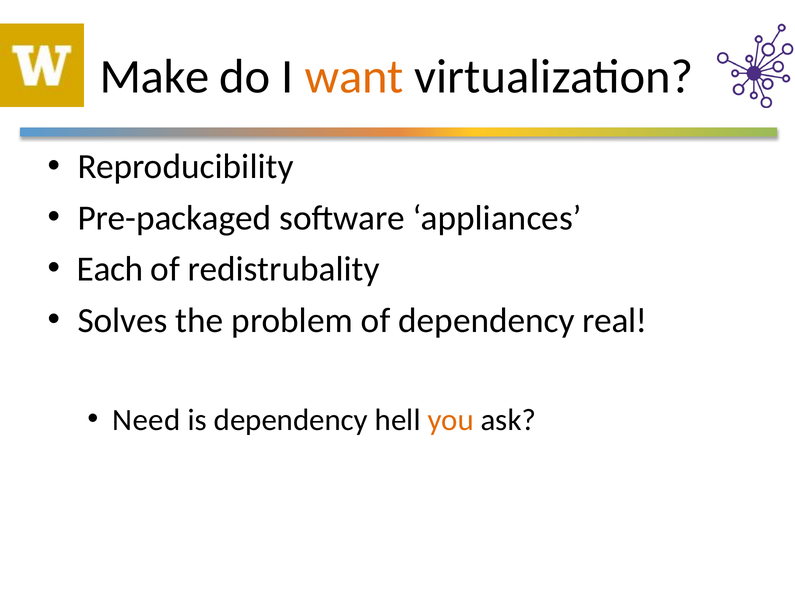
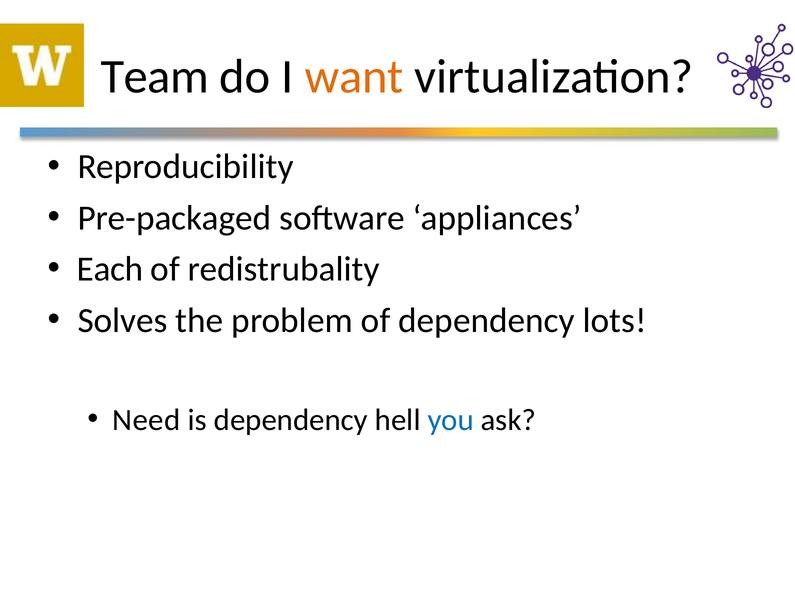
Make: Make -> Team (155, 77)
real: real -> lots (615, 320)
you colour: orange -> blue (451, 420)
